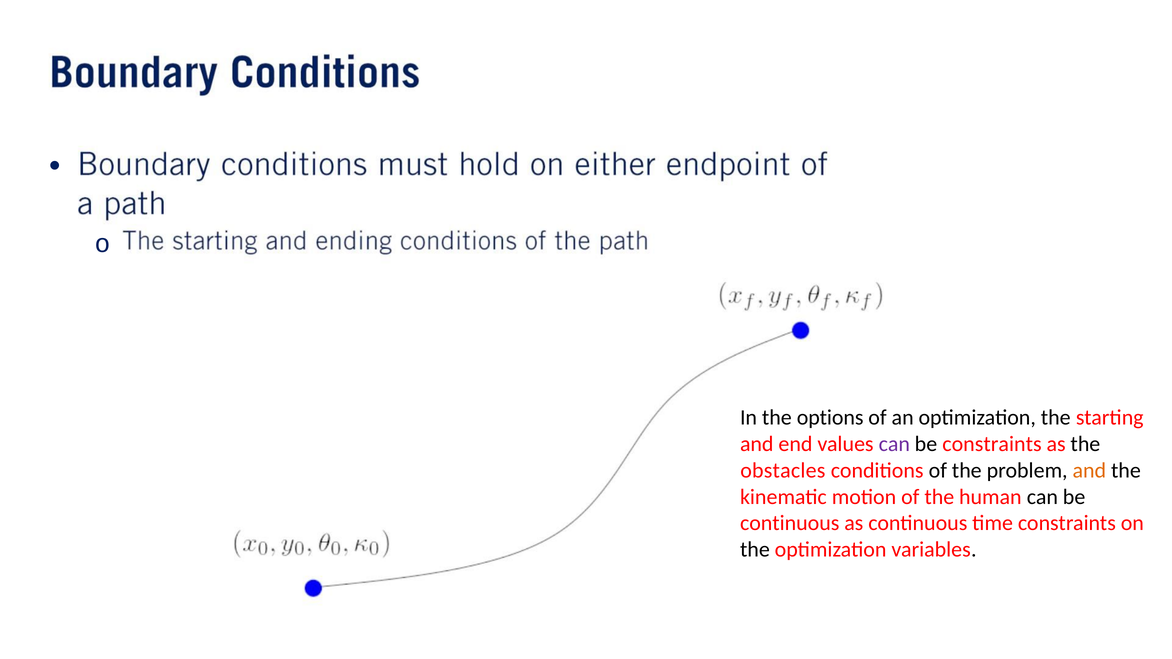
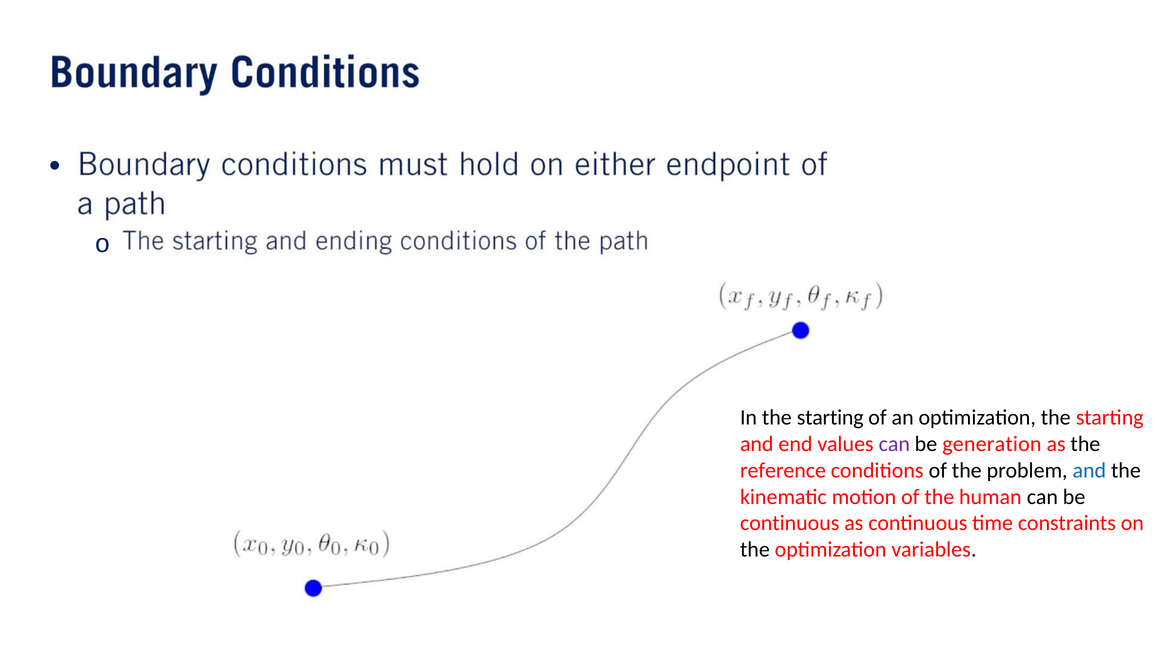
In the options: options -> starting (830, 418)
be constraints: constraints -> generation (992, 444)
obstacles: obstacles -> reference (783, 471)
and colour: orange -> blue (1089, 471)
